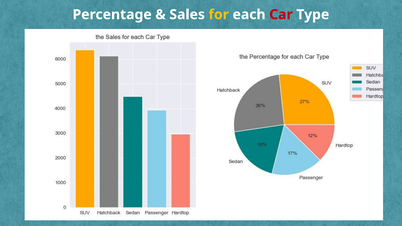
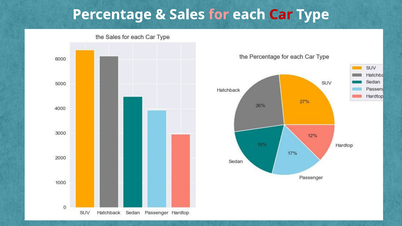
for colour: yellow -> pink (219, 15)
